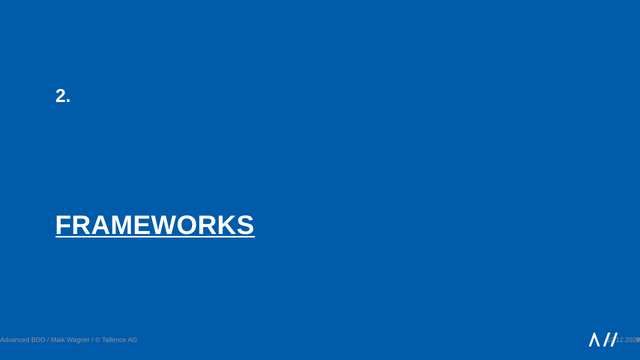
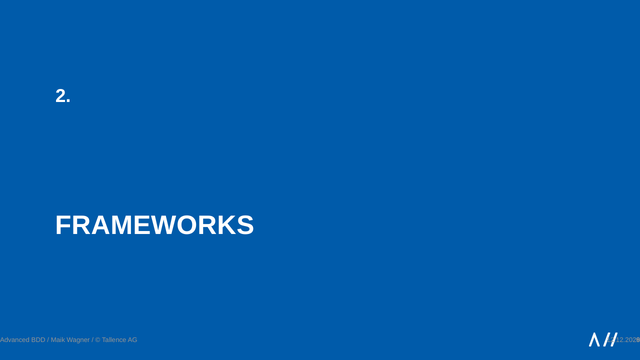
FRAMEWORKS underline: present -> none (155, 225)
